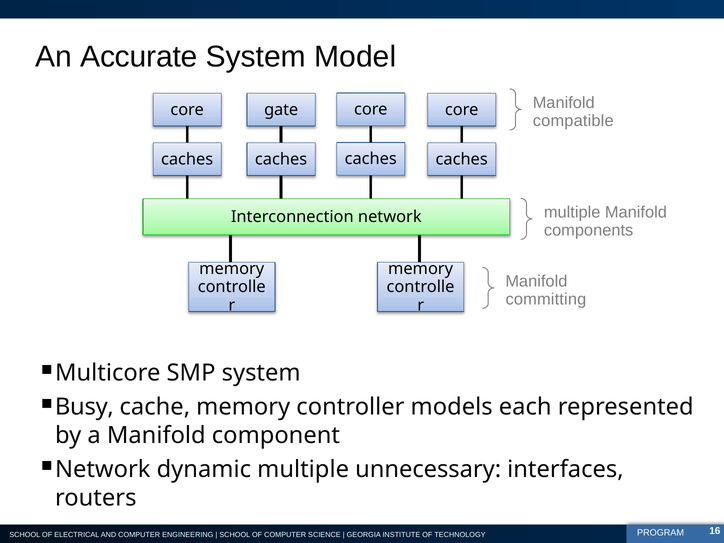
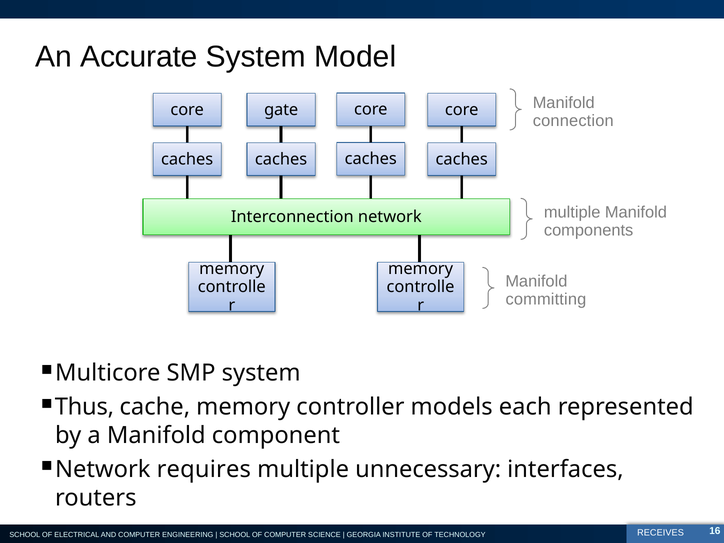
compatible: compatible -> connection (573, 121)
Busy: Busy -> Thus (84, 407)
dynamic: dynamic -> requires (204, 469)
PROGRAM: PROGRAM -> RECEIVES (660, 532)
